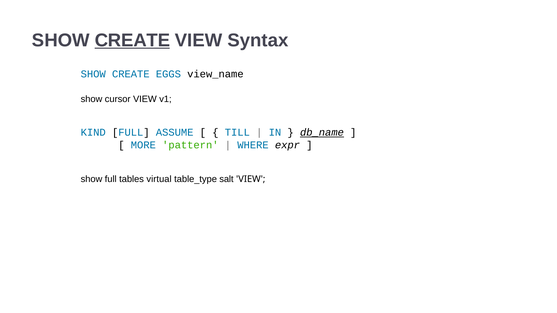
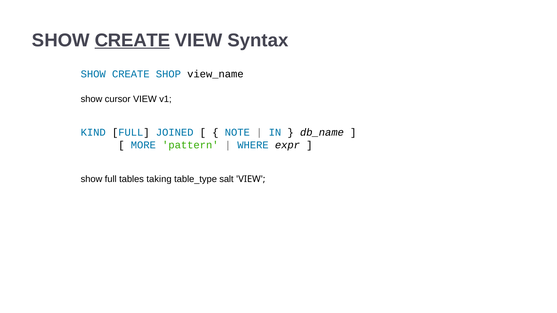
EGGS: EGGS -> SHOP (168, 74)
ASSUME: ASSUME -> JOINED (175, 133)
TILL: TILL -> NOTE (237, 133)
db_name underline: present -> none (322, 133)
virtual: virtual -> taking (159, 179)
